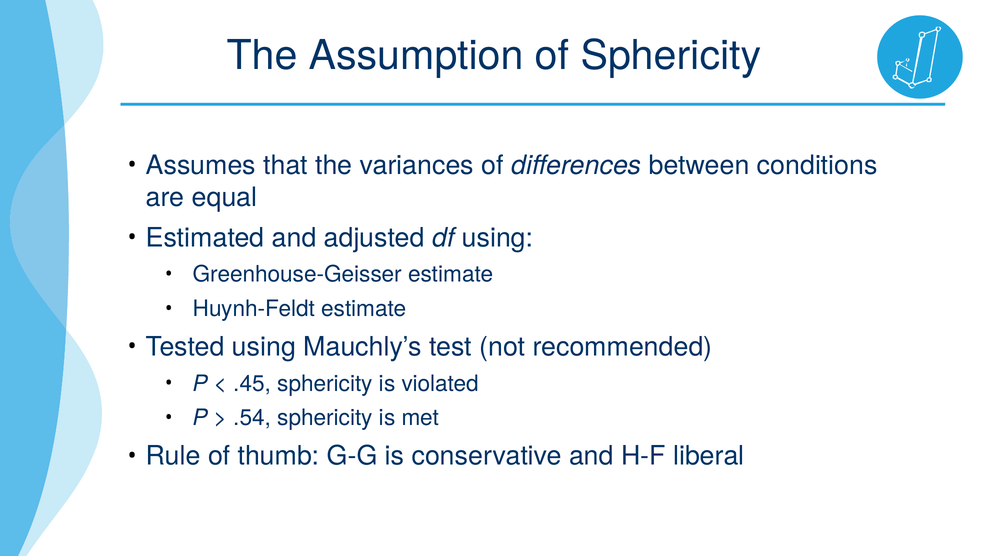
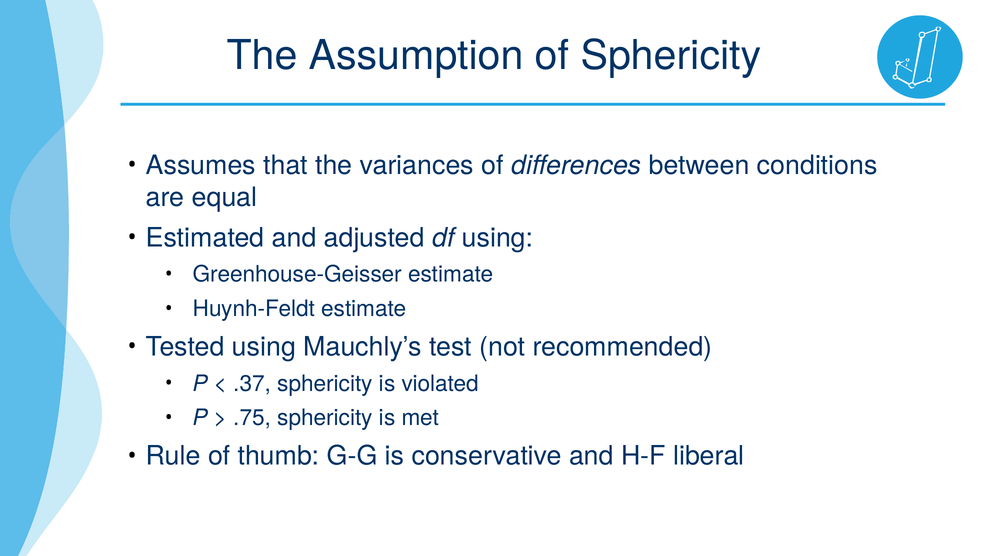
.45: .45 -> .37 (252, 383)
.54: .54 -> .75 (252, 418)
